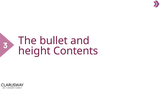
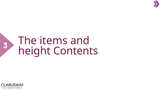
bullet: bullet -> items (54, 41)
